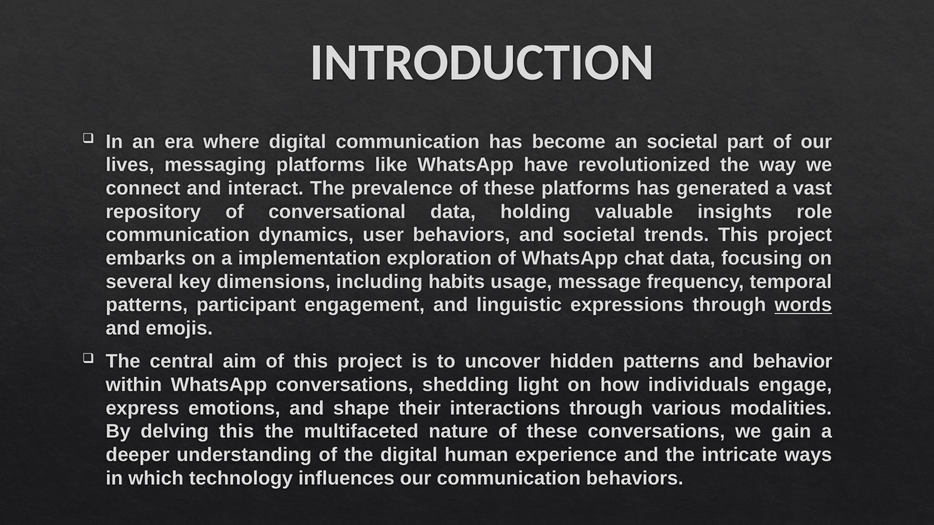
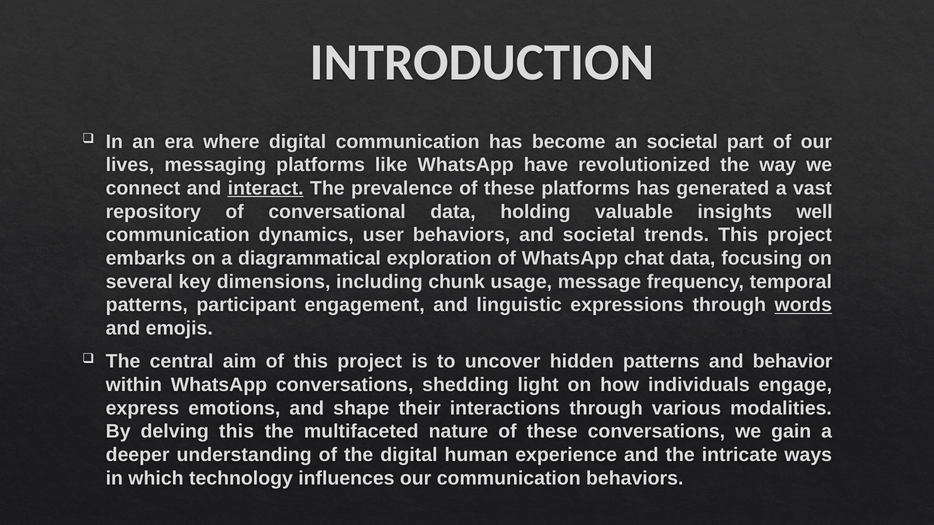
interact underline: none -> present (266, 188)
role: role -> well (814, 212)
implementation: implementation -> diagrammatical (309, 258)
habits: habits -> chunk (457, 282)
